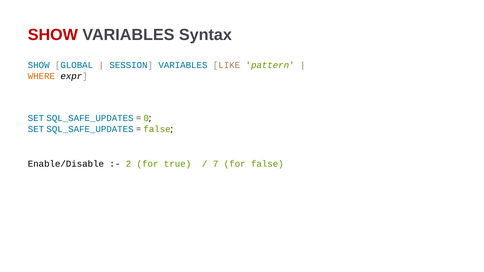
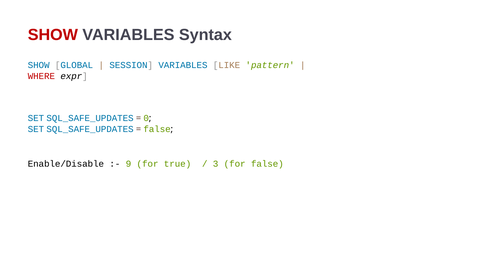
WHERE colour: orange -> red (41, 76)
2: 2 -> 9 (128, 164)
7: 7 -> 3 (216, 164)
